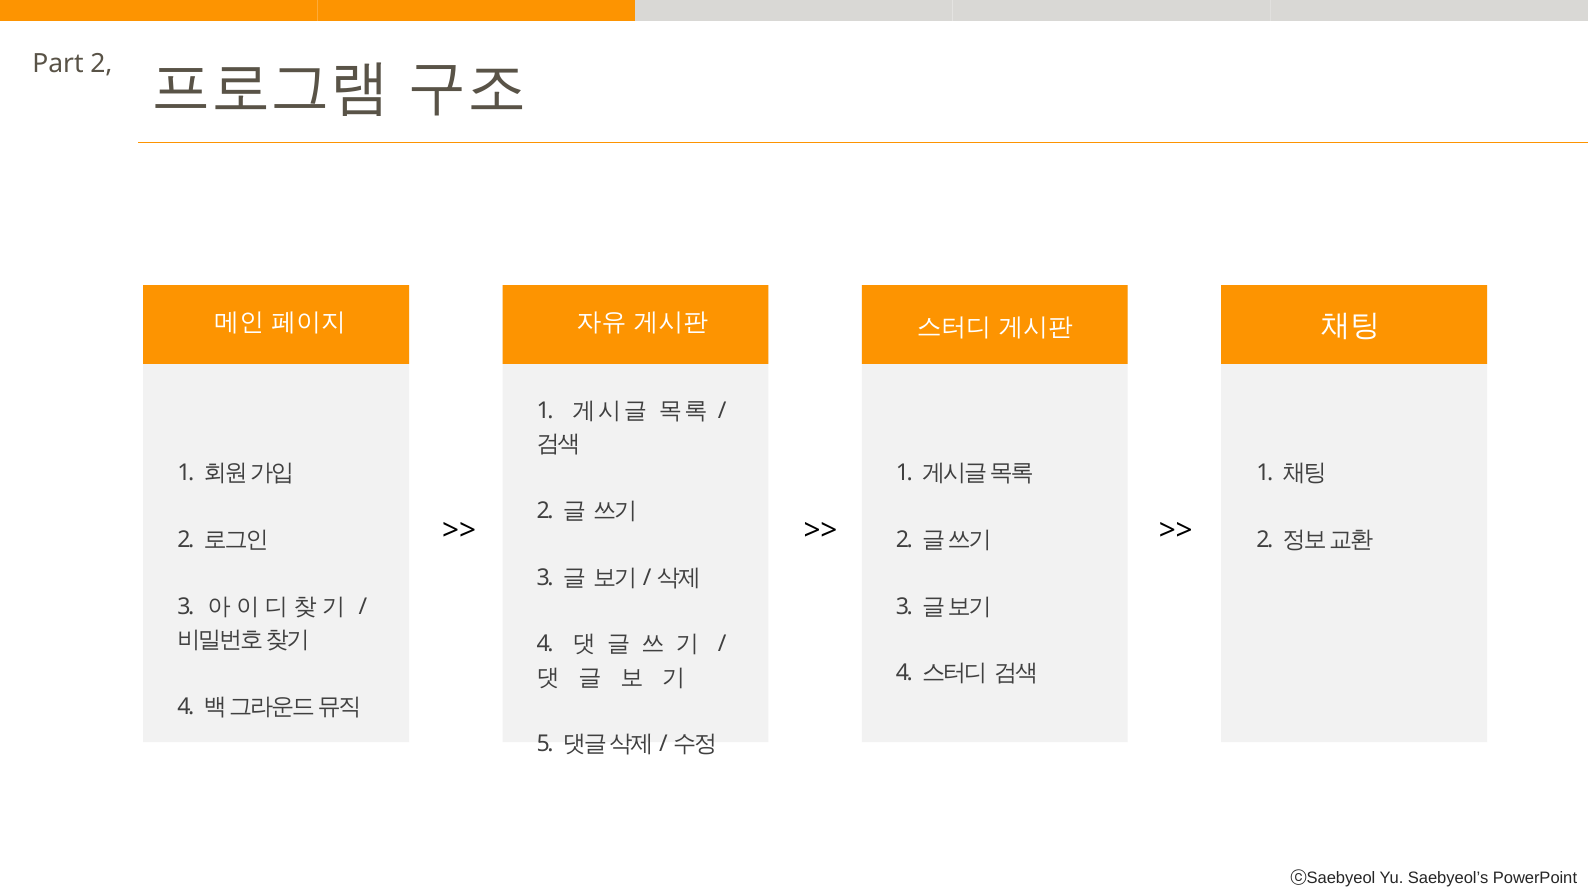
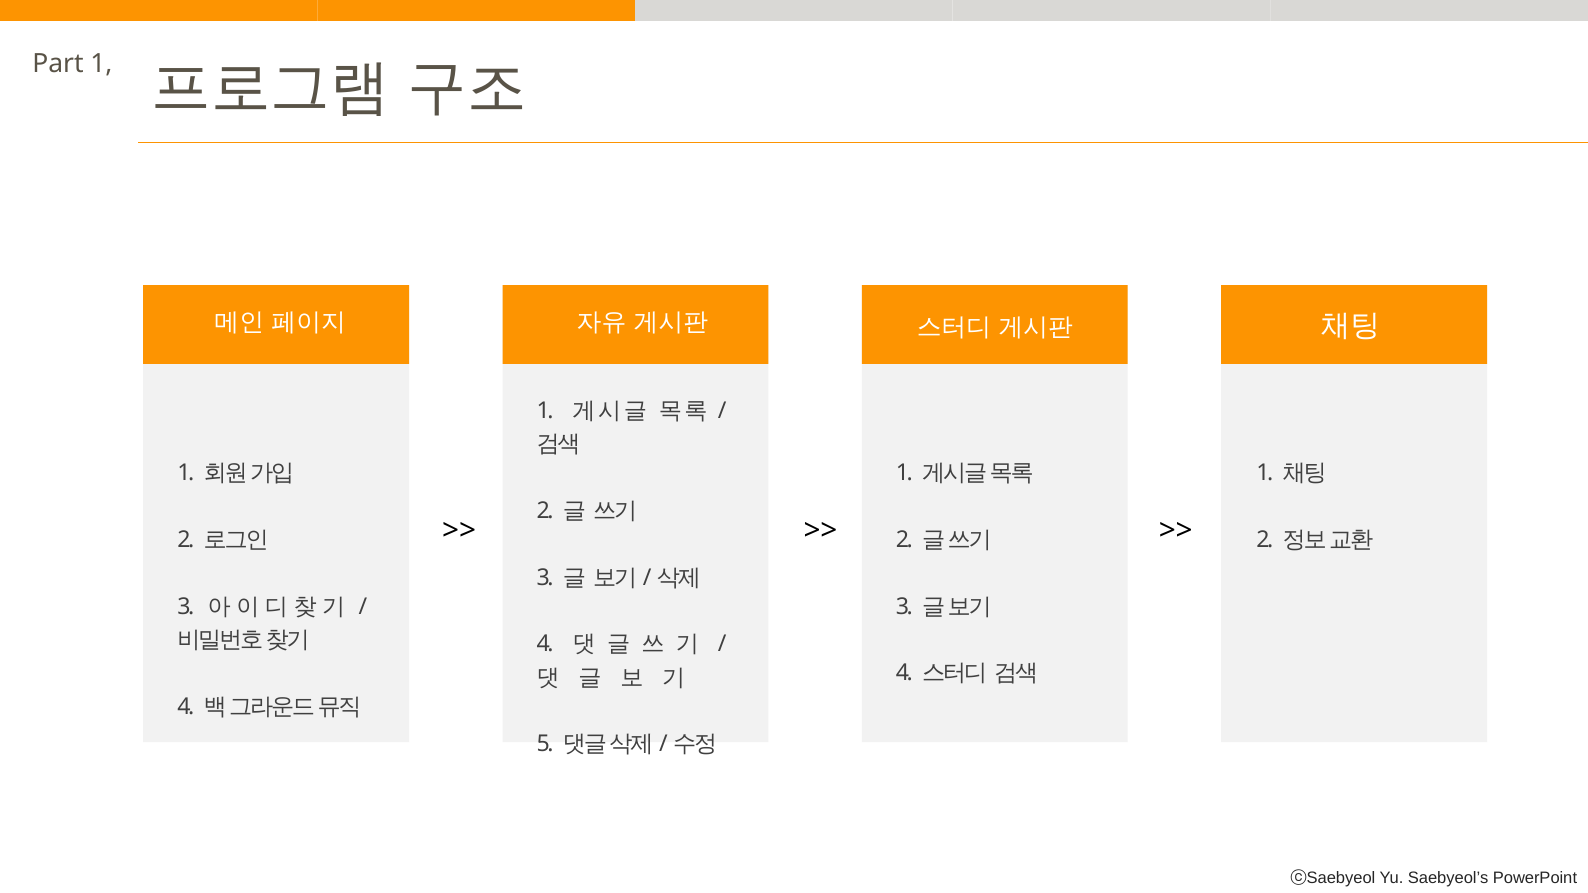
Part 2: 2 -> 1 (101, 63)
